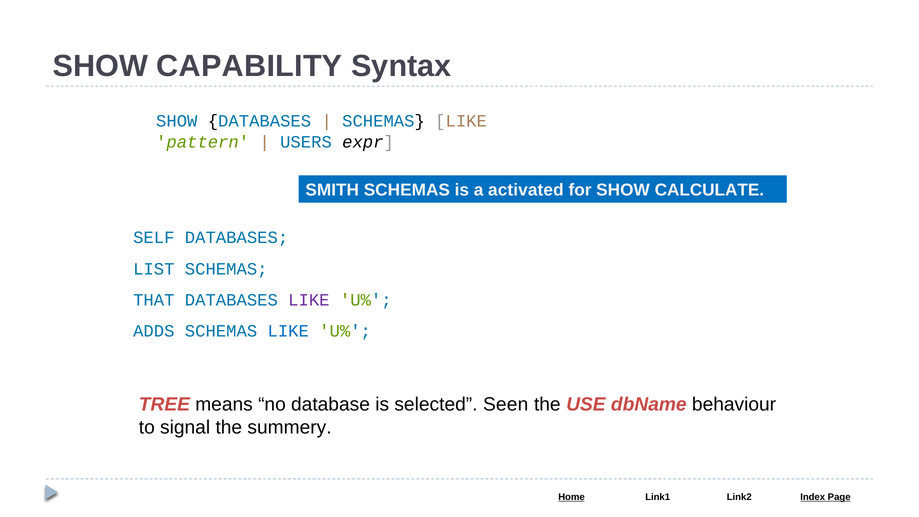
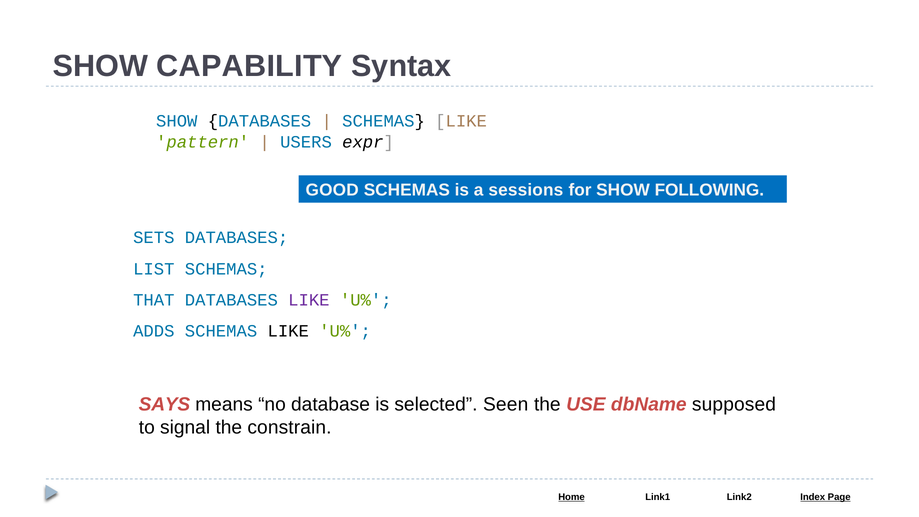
SMITH: SMITH -> GOOD (332, 190)
activated: activated -> sessions (526, 190)
CALCULATE: CALCULATE -> FOLLOWING (709, 190)
SELF: SELF -> SETS (154, 238)
LIKE colour: blue -> black (288, 331)
TREE: TREE -> SAYS (164, 404)
behaviour: behaviour -> supposed (734, 404)
summery: summery -> constrain (289, 427)
